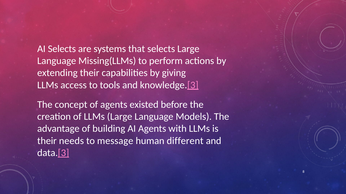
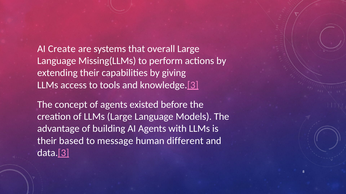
AI Selects: Selects -> Create (62, 49)
that selects: selects -> overall (161, 49)
needs: needs -> based (71, 141)
